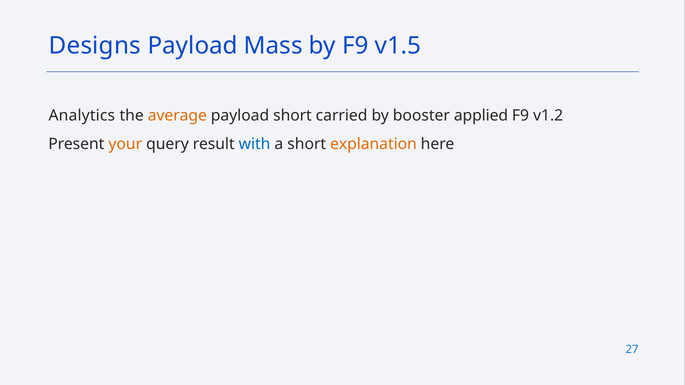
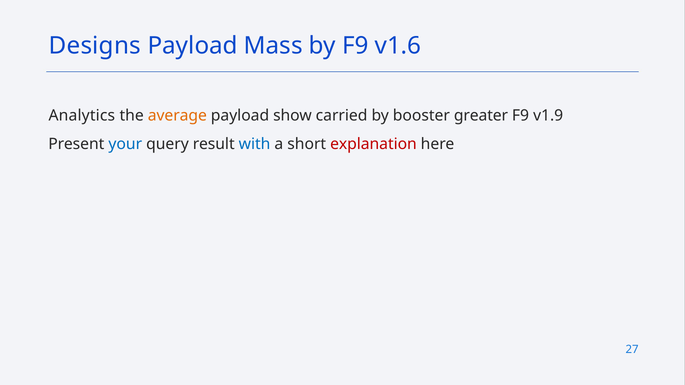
v1.5: v1.5 -> v1.6 (398, 46)
payload short: short -> show (293, 116)
applied: applied -> greater (481, 116)
v1.2: v1.2 -> v1.9 (548, 116)
your colour: orange -> blue (125, 144)
explanation colour: orange -> red (373, 144)
